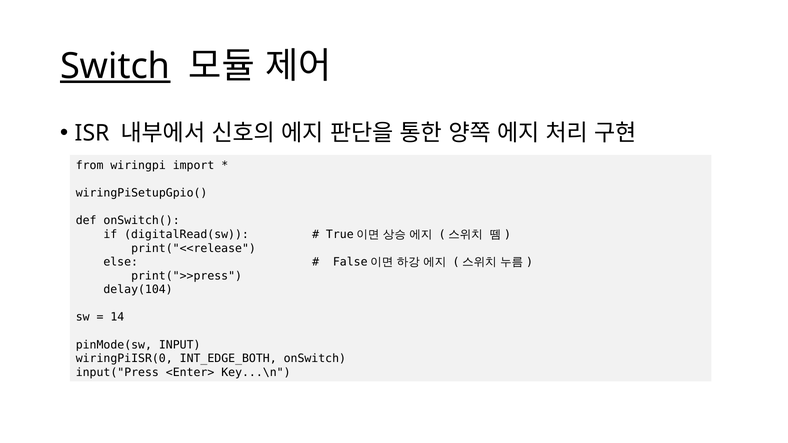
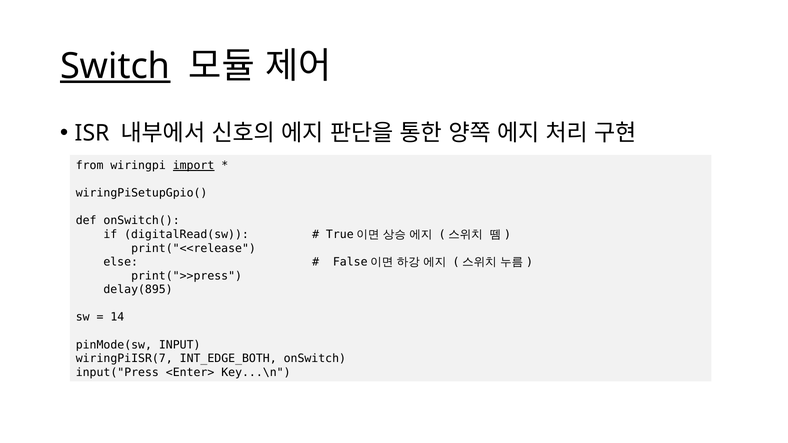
import underline: none -> present (194, 166)
delay(104: delay(104 -> delay(895 (138, 290)
wiringPiISR(0: wiringPiISR(0 -> wiringPiISR(7 (124, 359)
